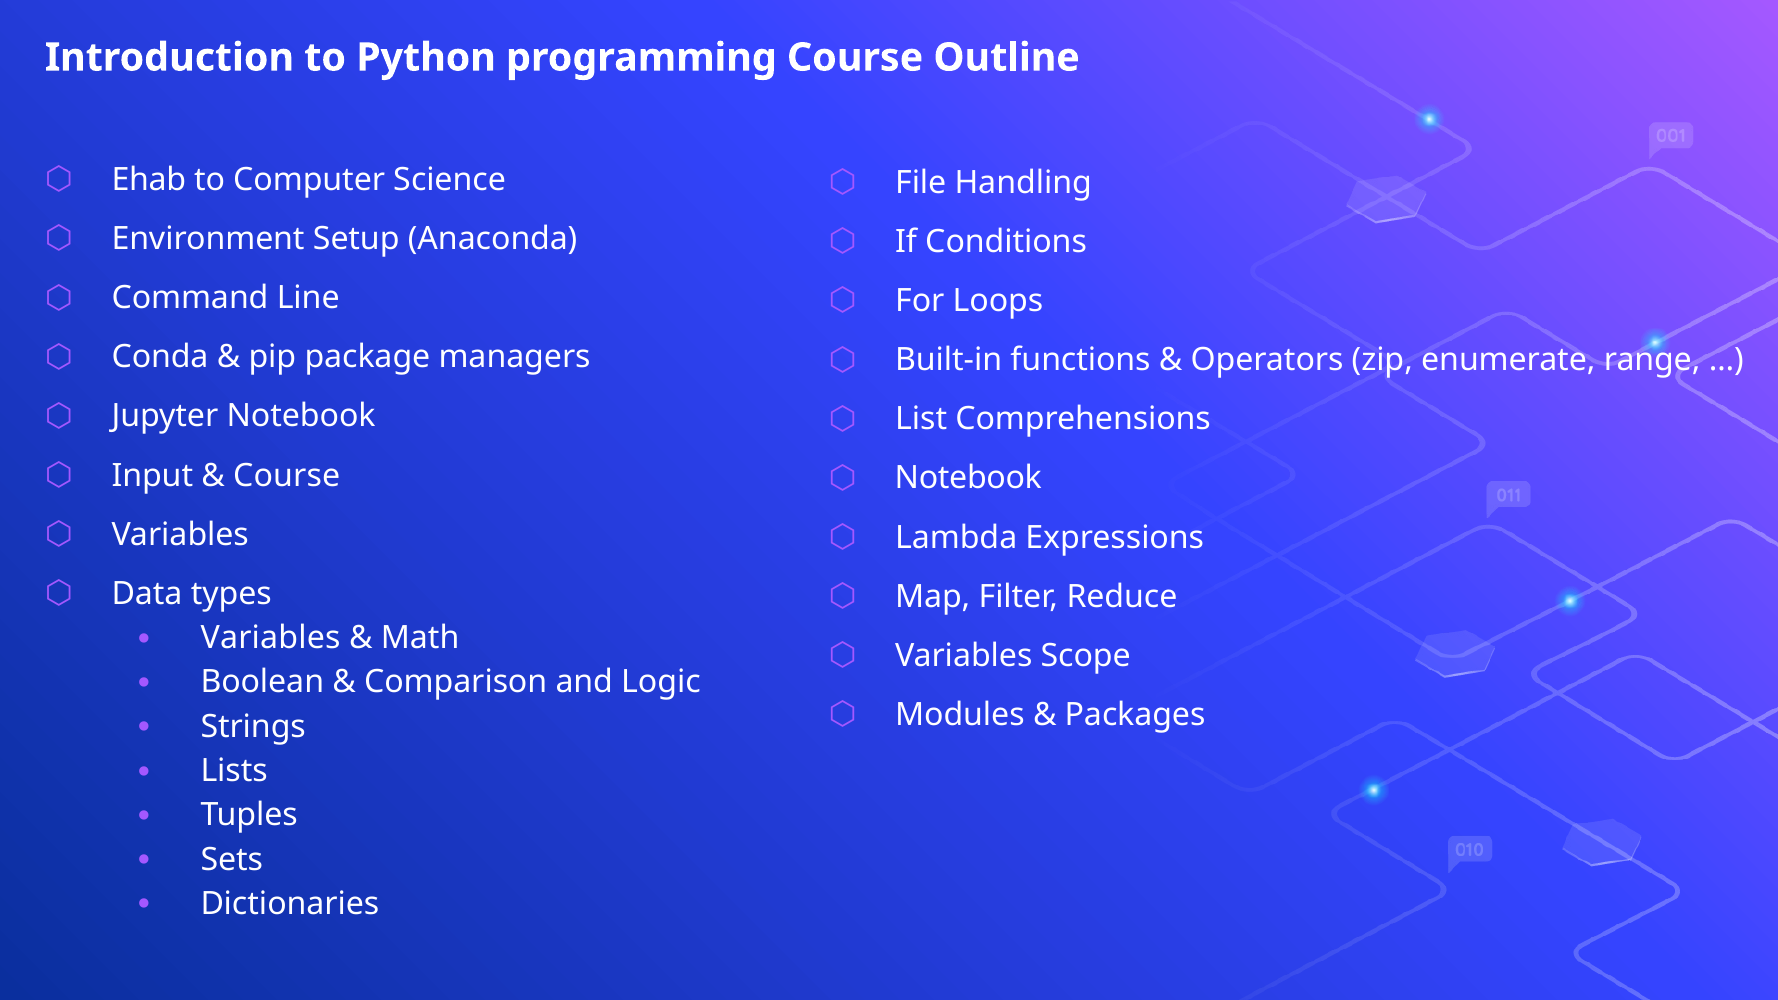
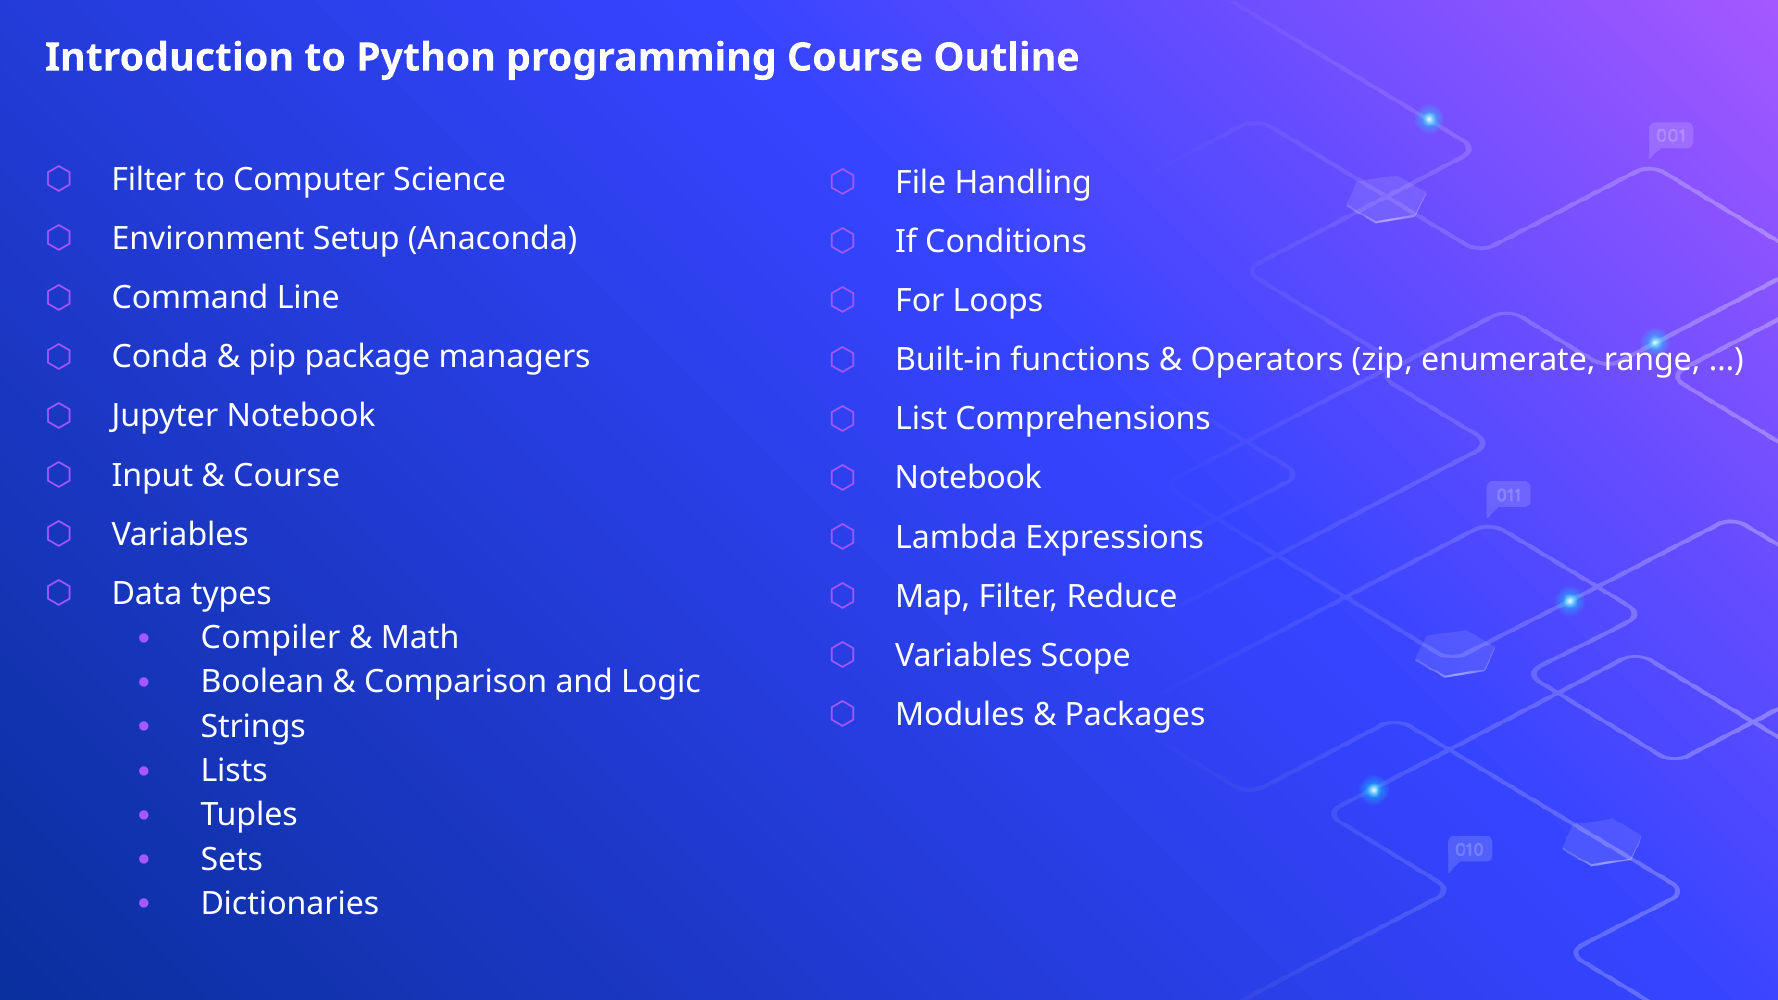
Ehab: Ehab -> Filter (149, 180)
Variables: Variables -> Compiler (271, 638)
